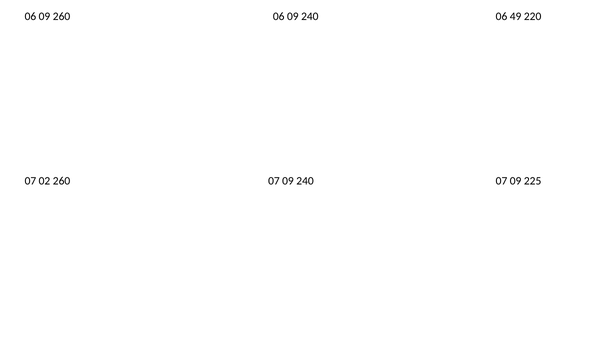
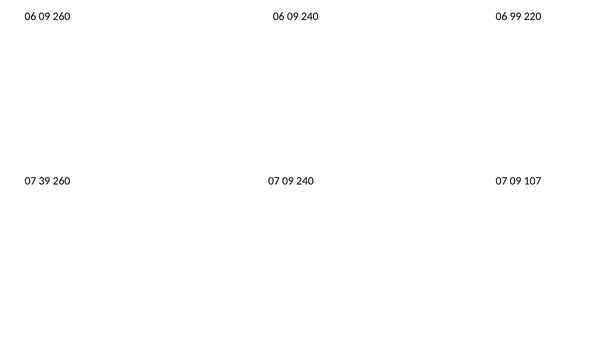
49: 49 -> 99 (516, 16)
02: 02 -> 39 (44, 181)
225: 225 -> 107 (533, 181)
